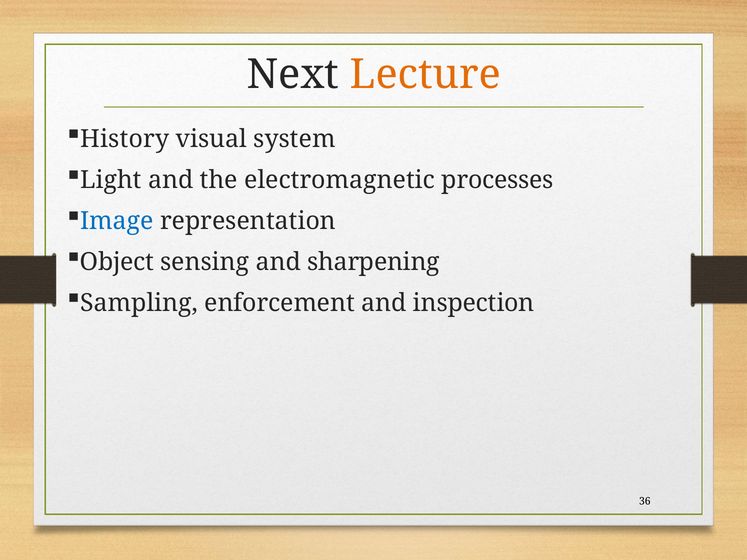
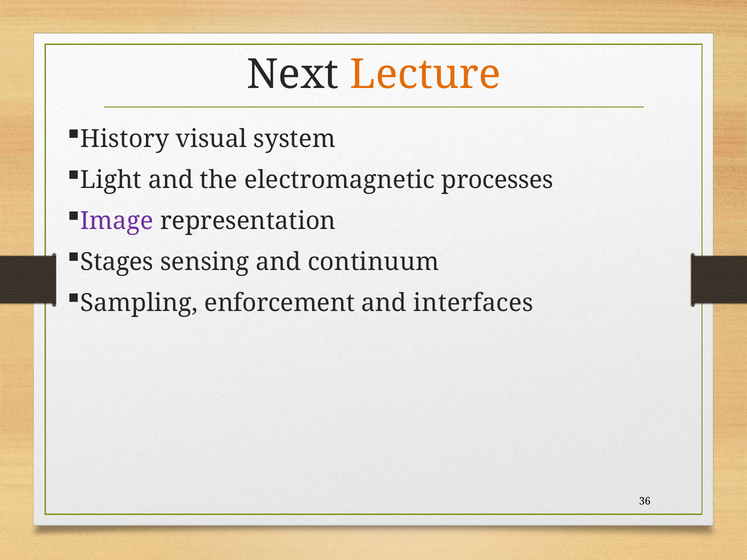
Image colour: blue -> purple (117, 221)
Object: Object -> Stages (117, 262)
sharpening: sharpening -> continuum (373, 262)
inspection: inspection -> interfaces (474, 303)
